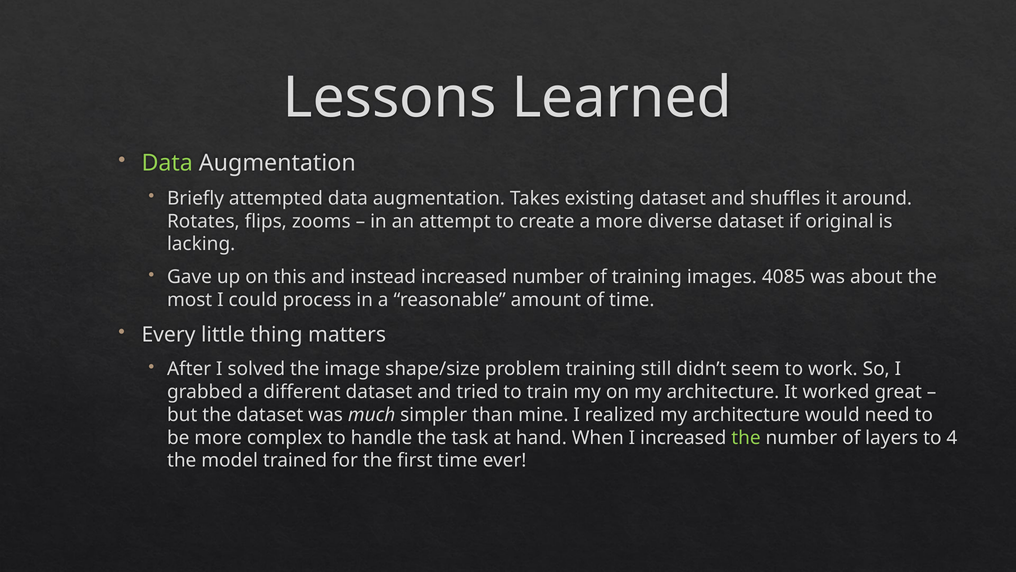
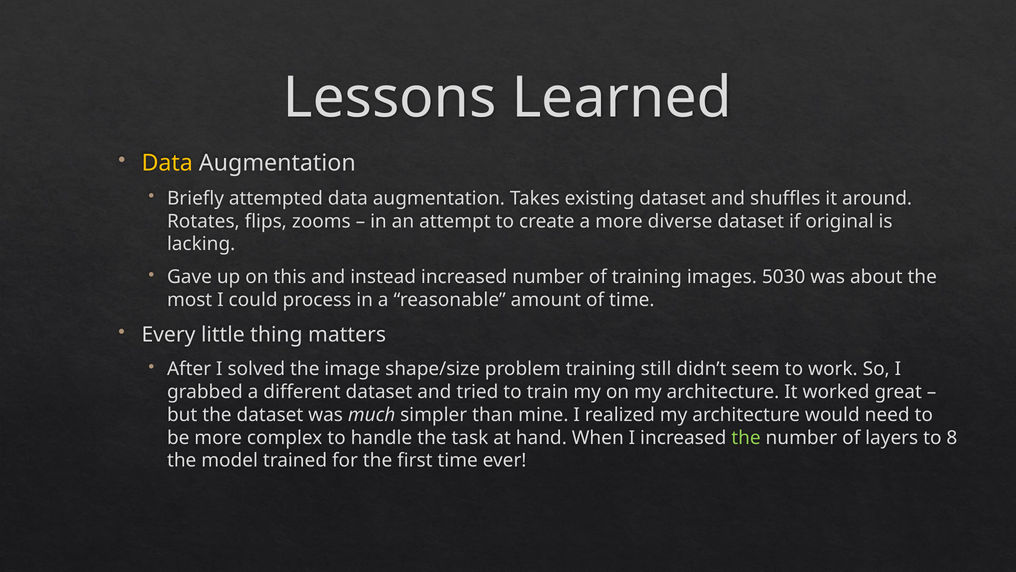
Data colour: light green -> yellow (167, 163)
4085: 4085 -> 5030 (784, 277)
4: 4 -> 8 (952, 437)
